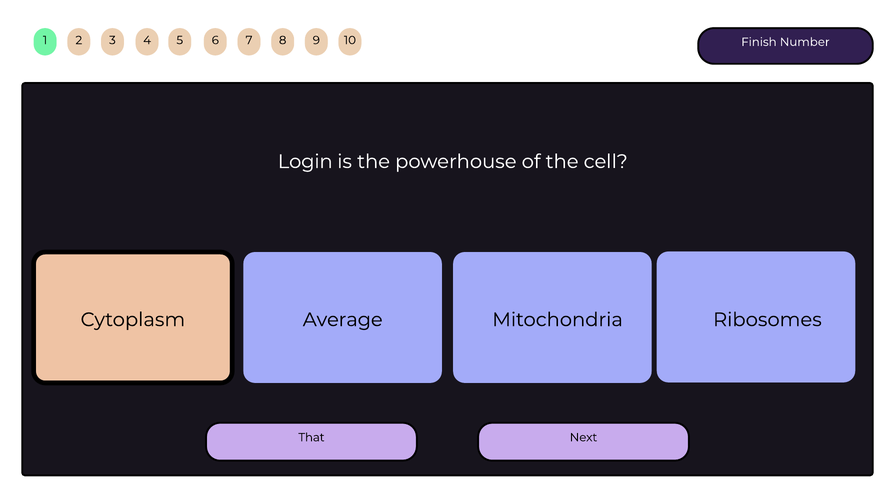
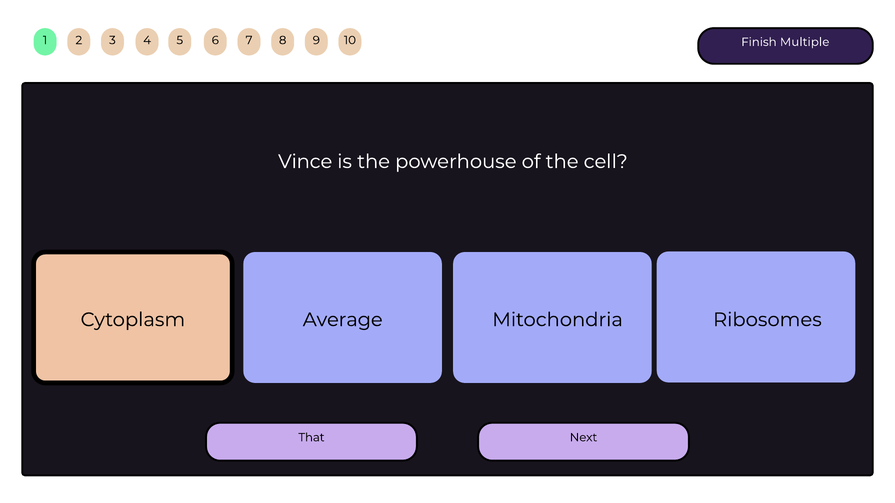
Number: Number -> Multiple (805, 42)
Login: Login -> Vince (305, 162)
